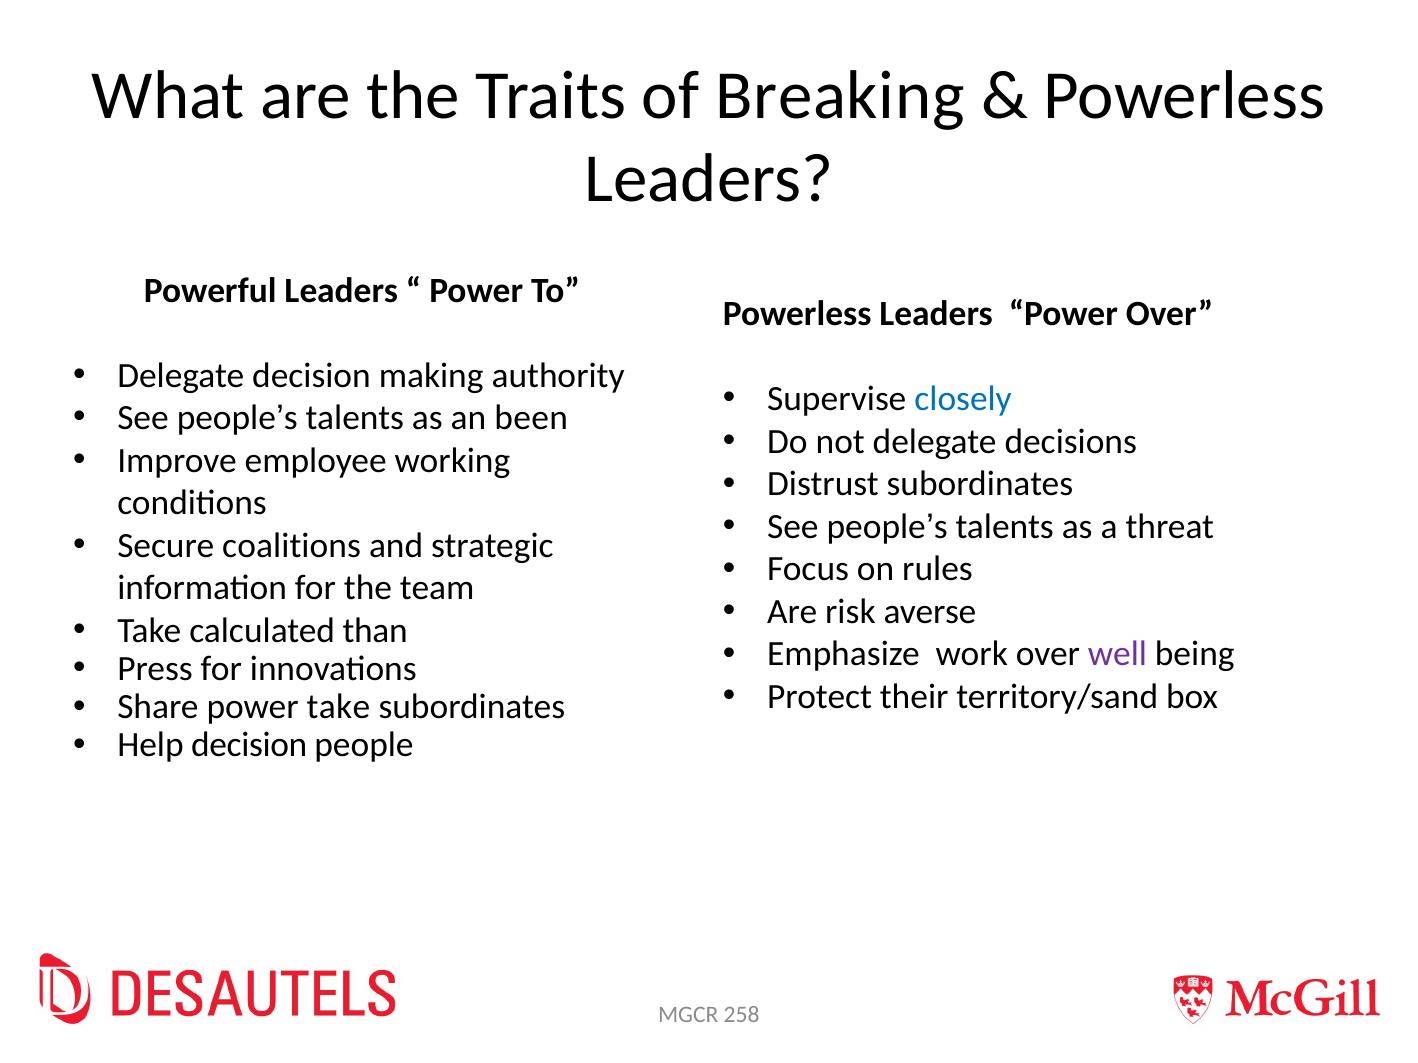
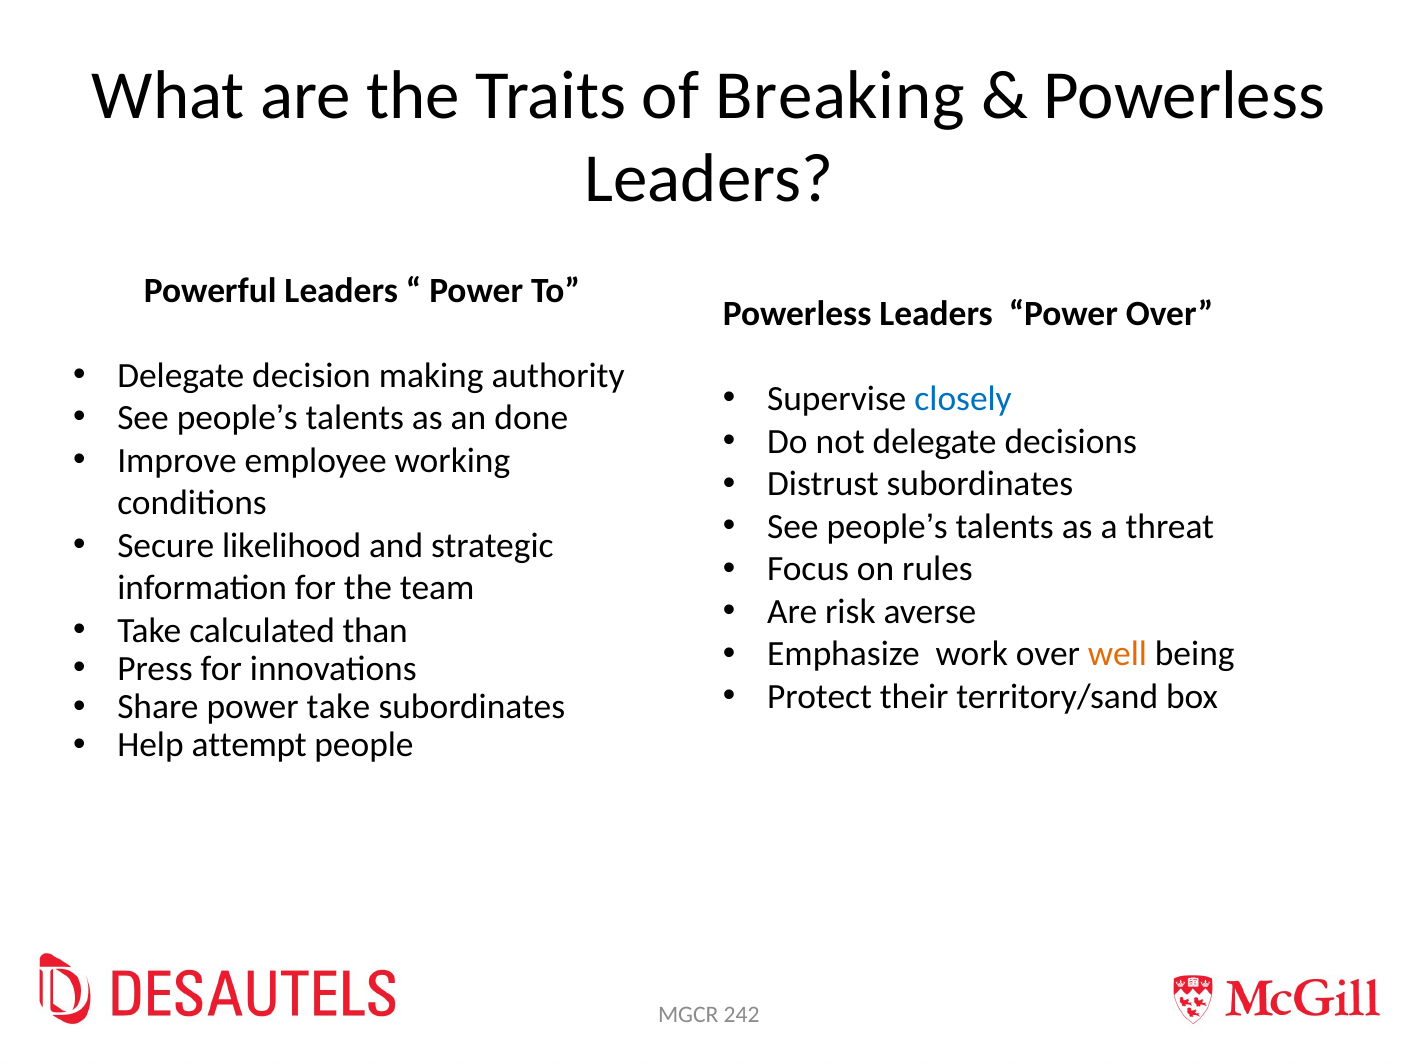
been: been -> done (531, 418)
coalitions: coalitions -> likelihood (292, 546)
well colour: purple -> orange (1117, 655)
Help decision: decision -> attempt (249, 745)
258: 258 -> 242 (742, 1015)
